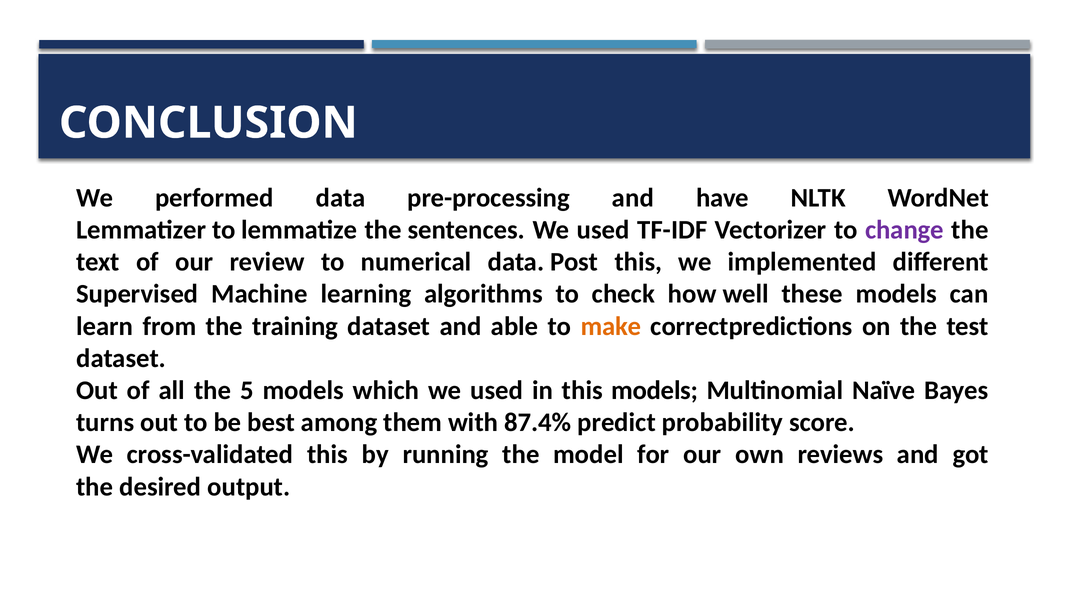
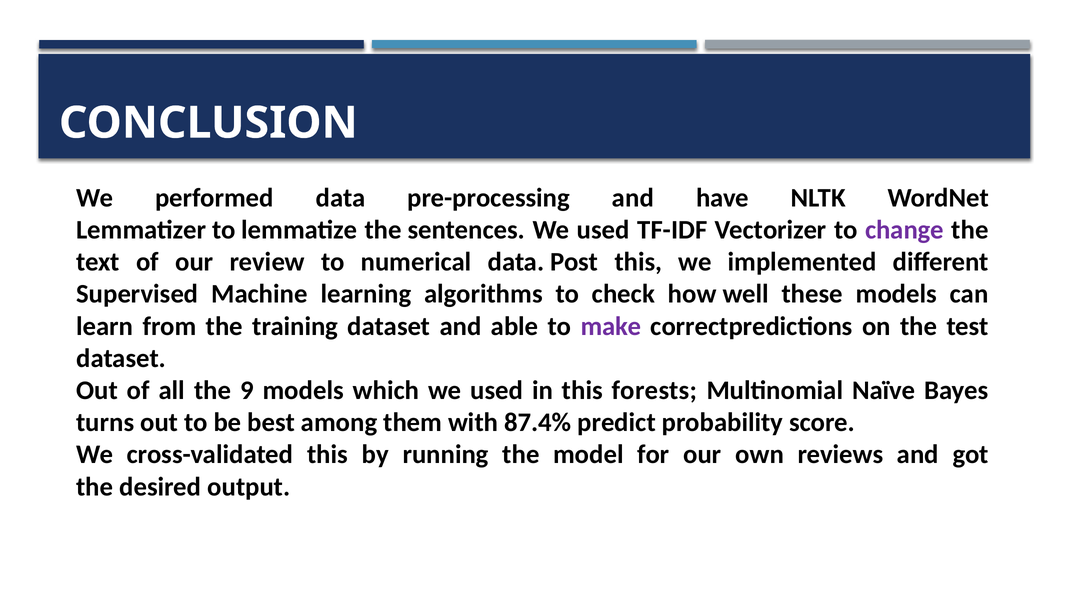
make colour: orange -> purple (611, 326)
5: 5 -> 9 (247, 390)
this models: models -> forests (654, 390)
